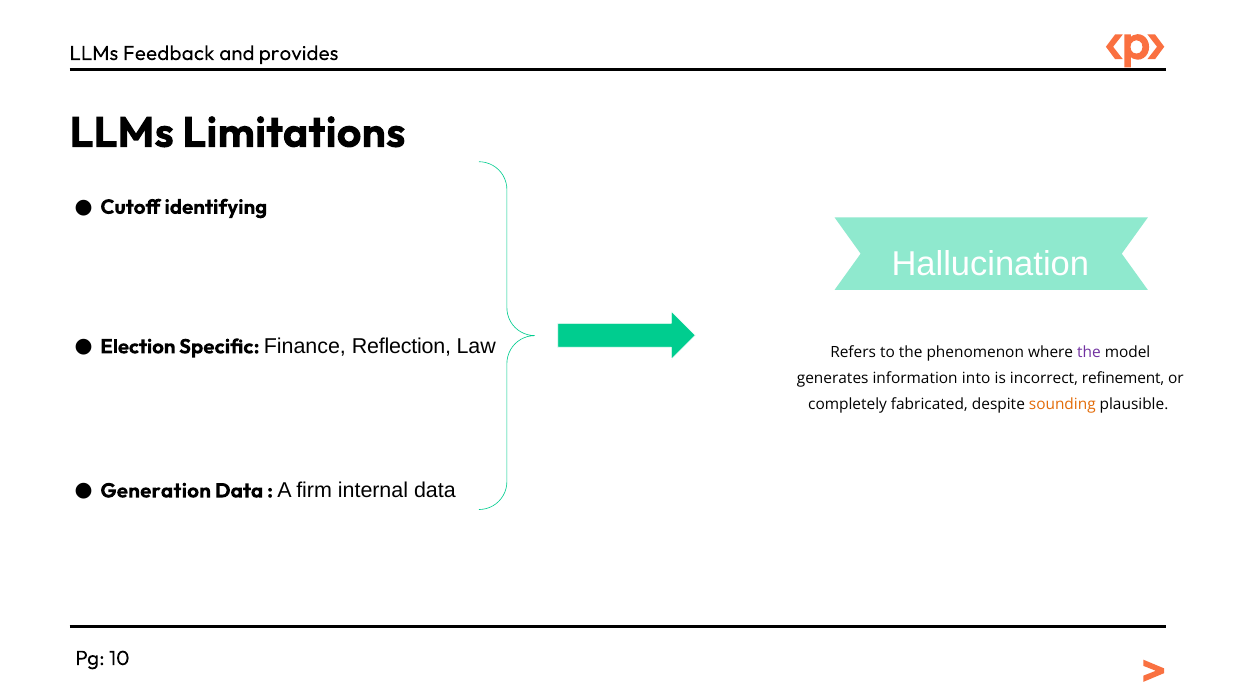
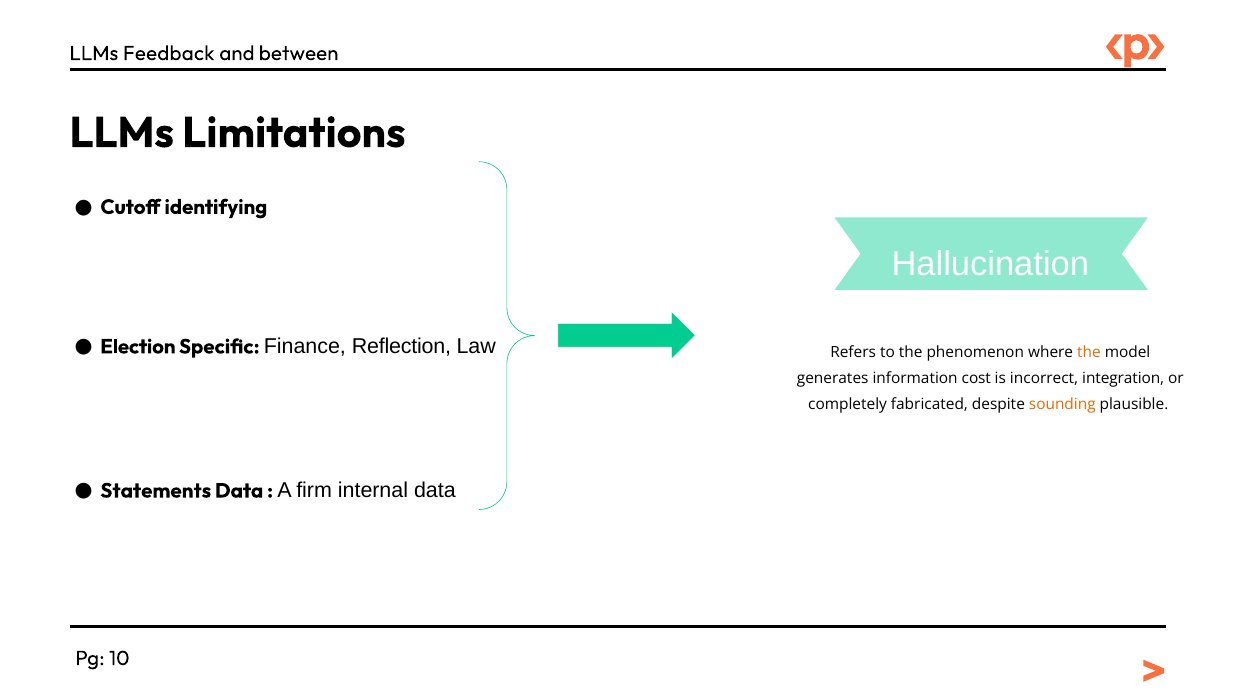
provides: provides -> between (299, 53)
the colour: purple -> orange (1089, 352)
into: into -> cost (976, 378)
refinement: refinement -> integration (1123, 378)
Generation: Generation -> Statements (156, 491)
